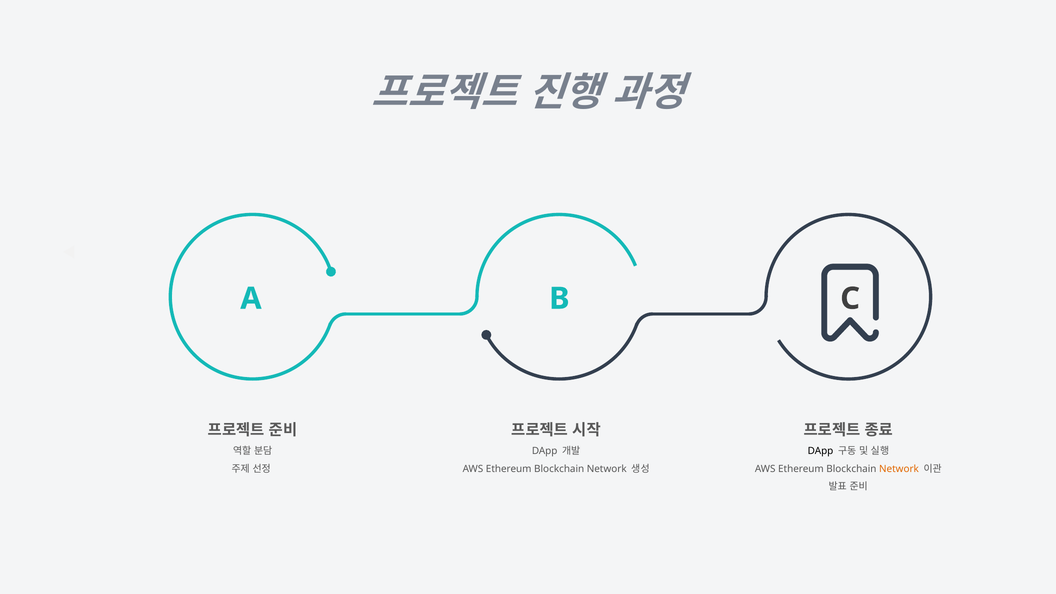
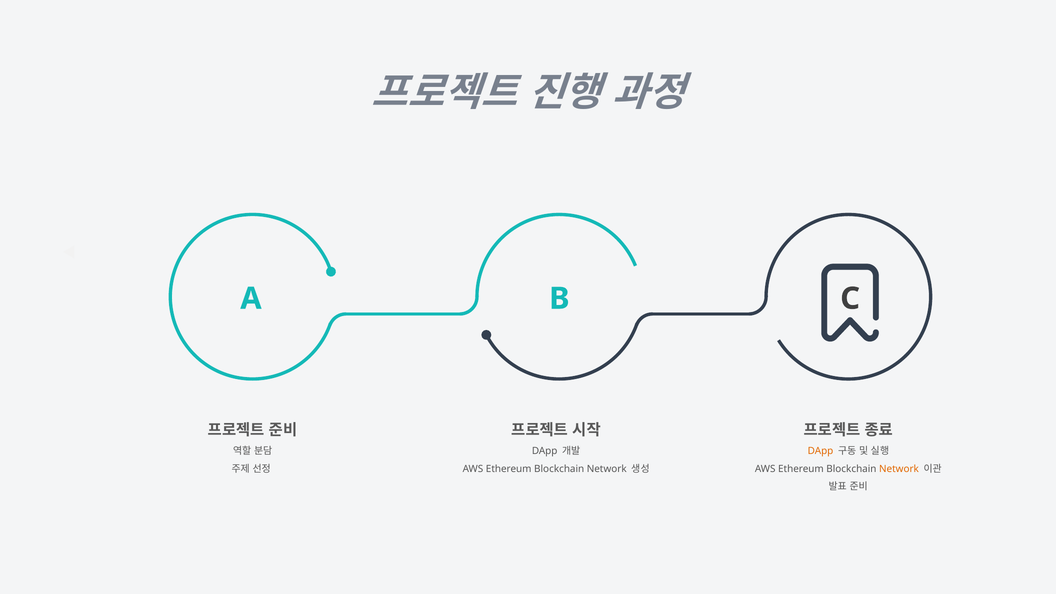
DApp colour: black -> orange (820, 451)
